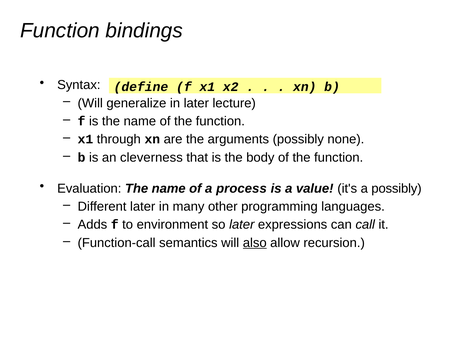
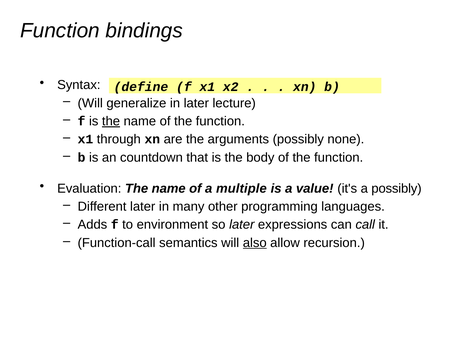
the underline: none -> present (111, 121)
cleverness: cleverness -> countdown (151, 158)
process: process -> multiple (241, 189)
